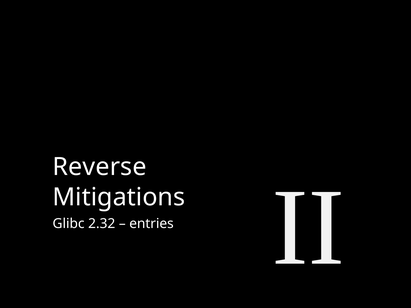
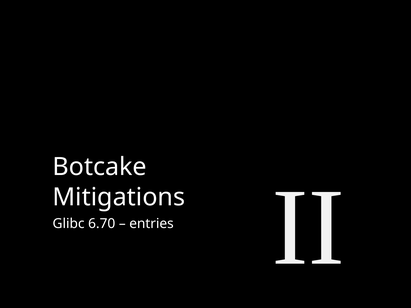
Reverse: Reverse -> Botcake (100, 167)
2.32: 2.32 -> 6.70 (102, 224)
